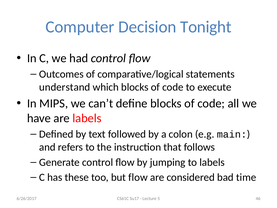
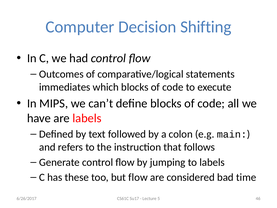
Tonight: Tonight -> Shifting (206, 27)
understand: understand -> immediates (65, 87)
